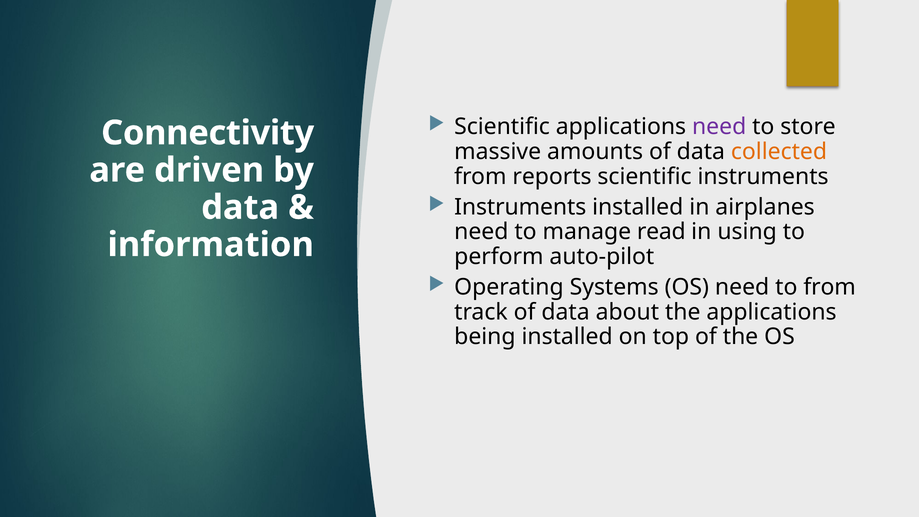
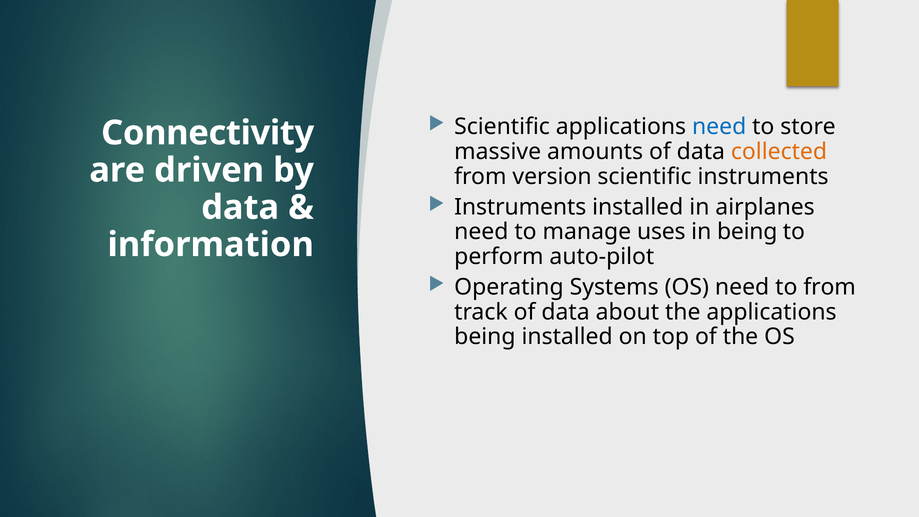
need colour: purple -> blue (719, 127)
reports: reports -> version (552, 176)
read: read -> uses (661, 232)
in using: using -> being (747, 232)
